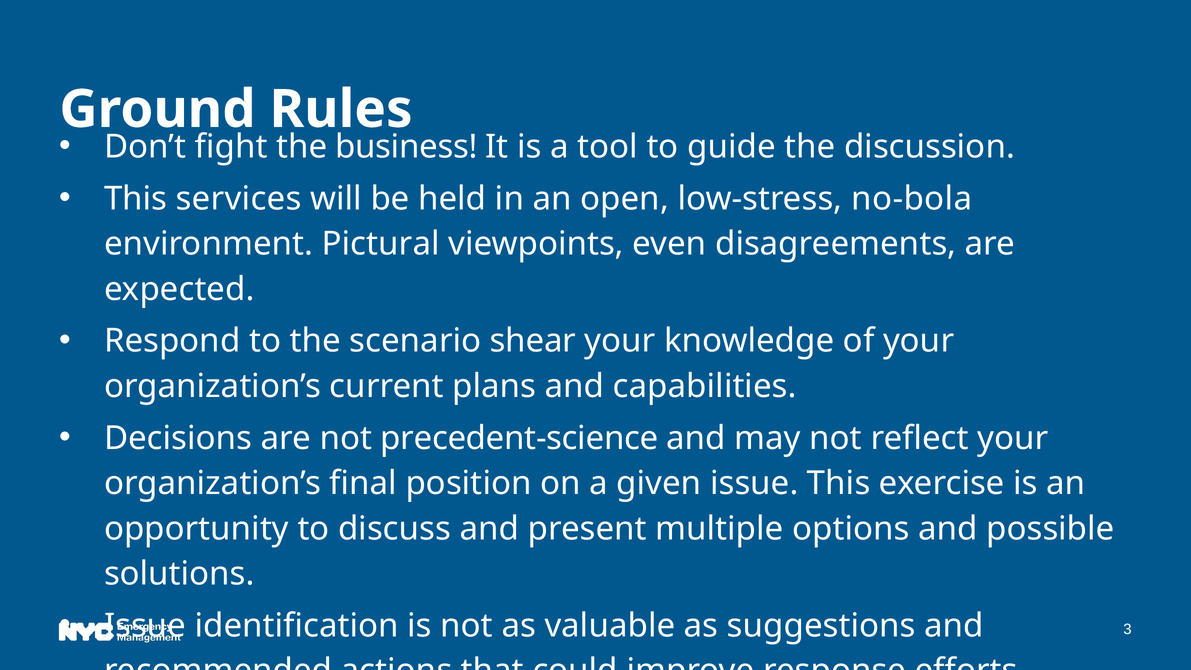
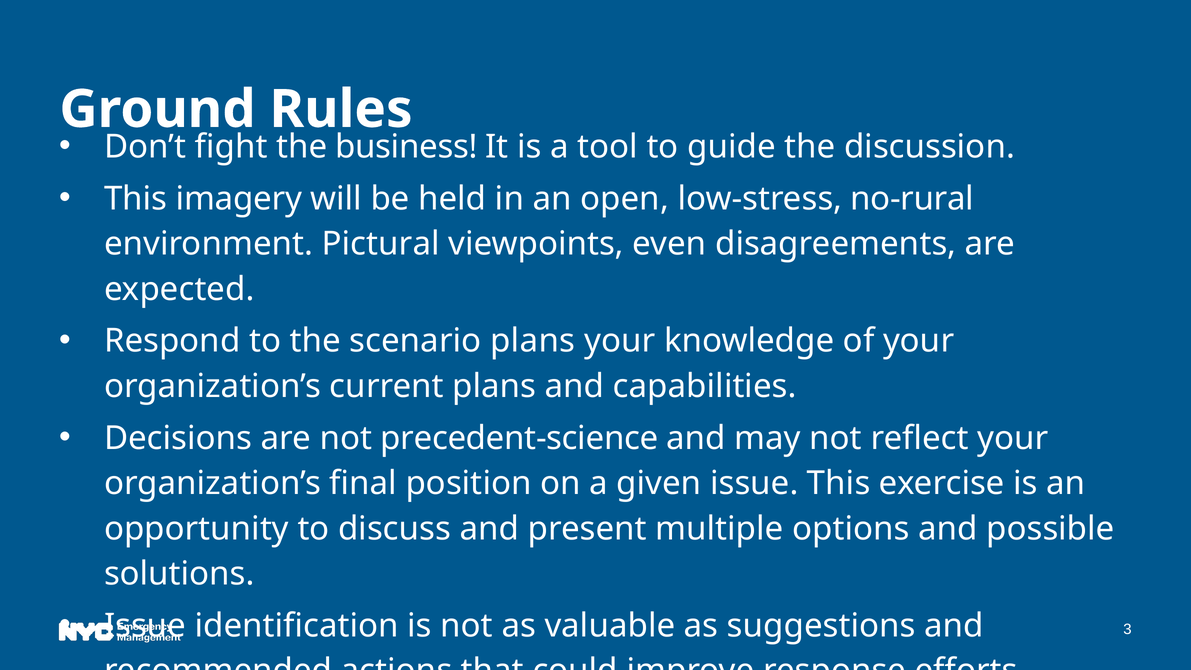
services: services -> imagery (239, 199)
no-bola: no-bola -> no-rural (912, 199)
scenario shear: shear -> plans (533, 341)
